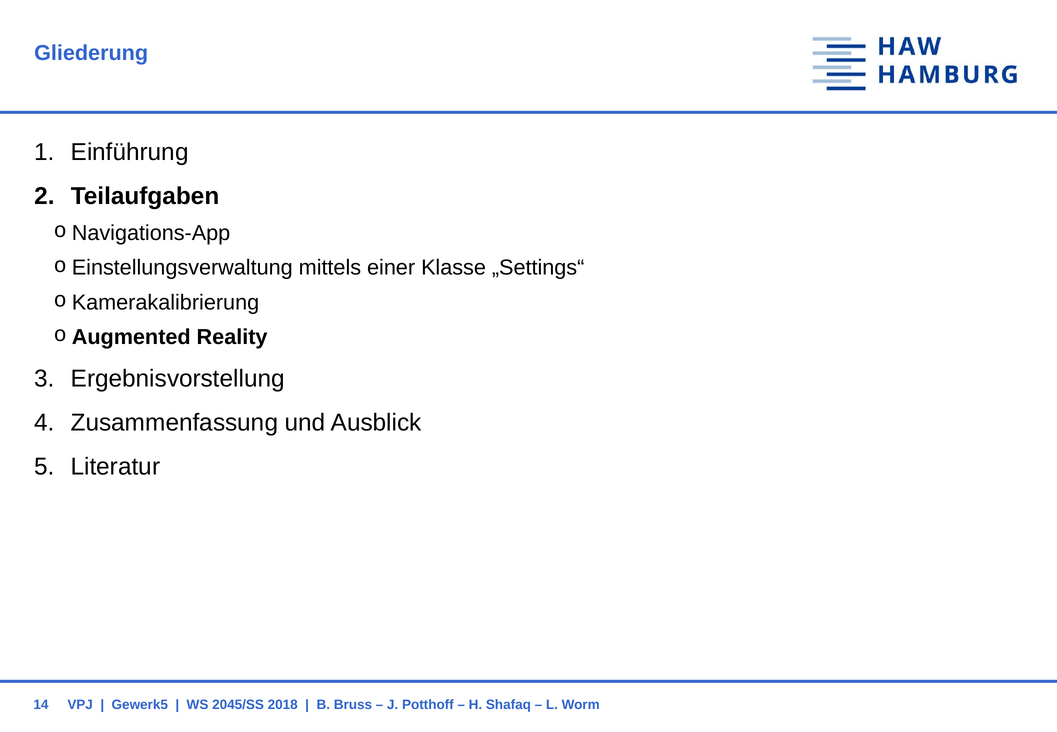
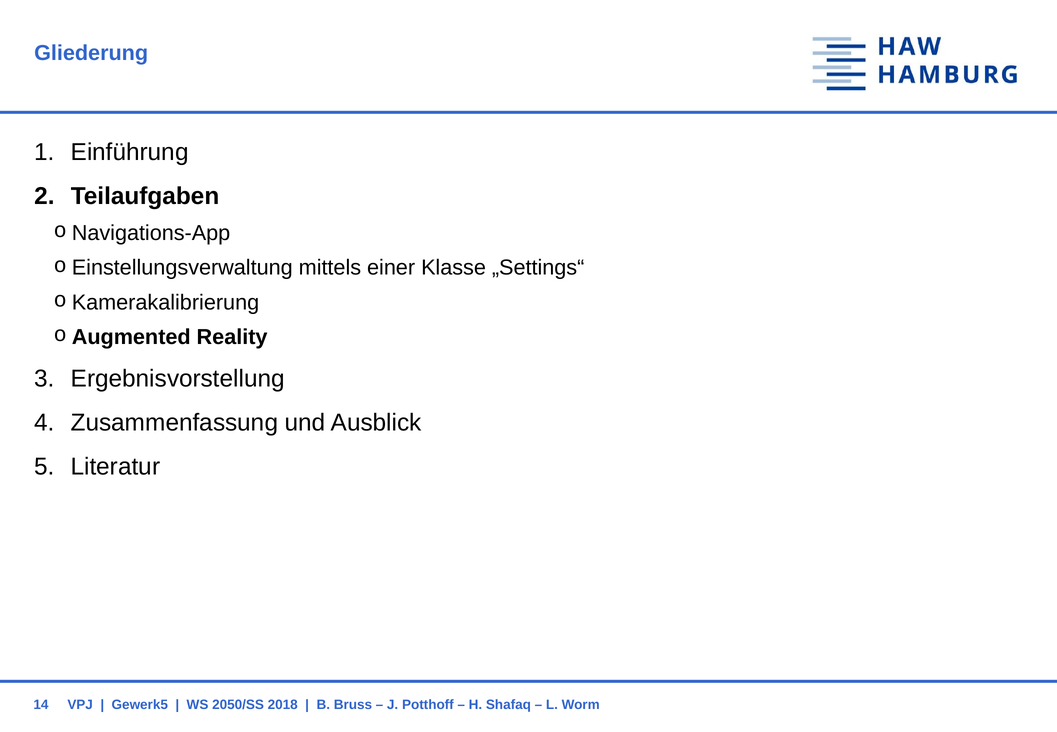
2045/SS: 2045/SS -> 2050/SS (238, 704)
